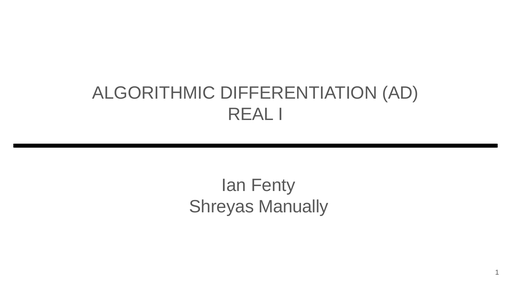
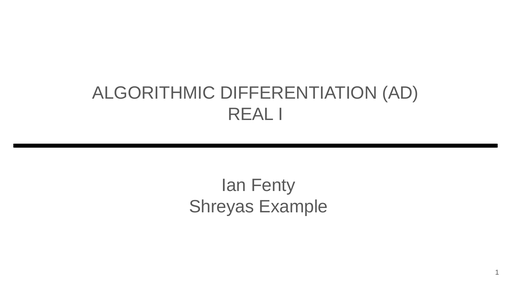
Manually: Manually -> Example (293, 206)
